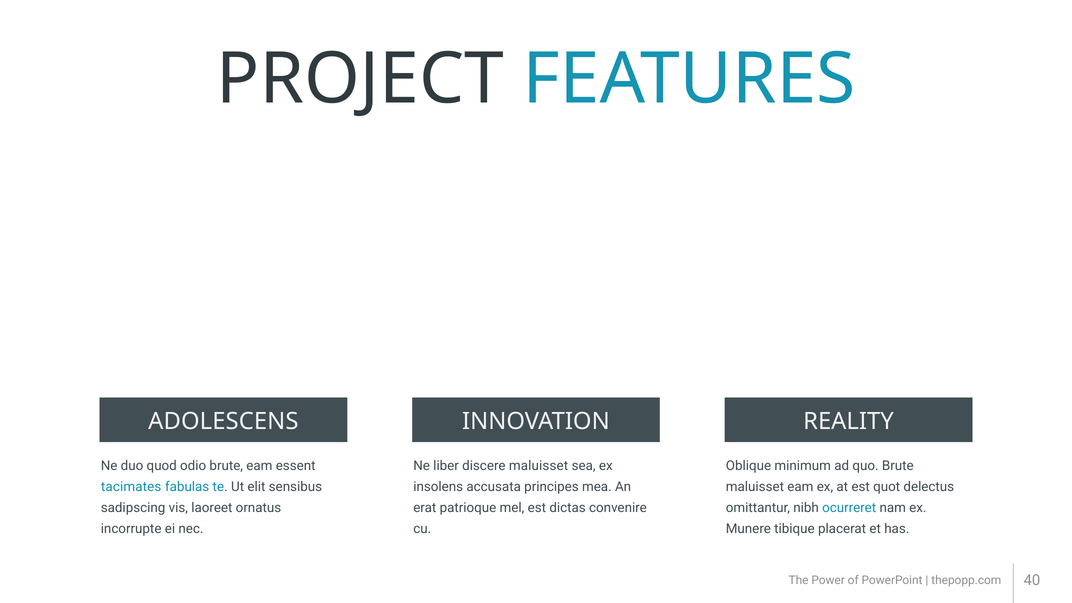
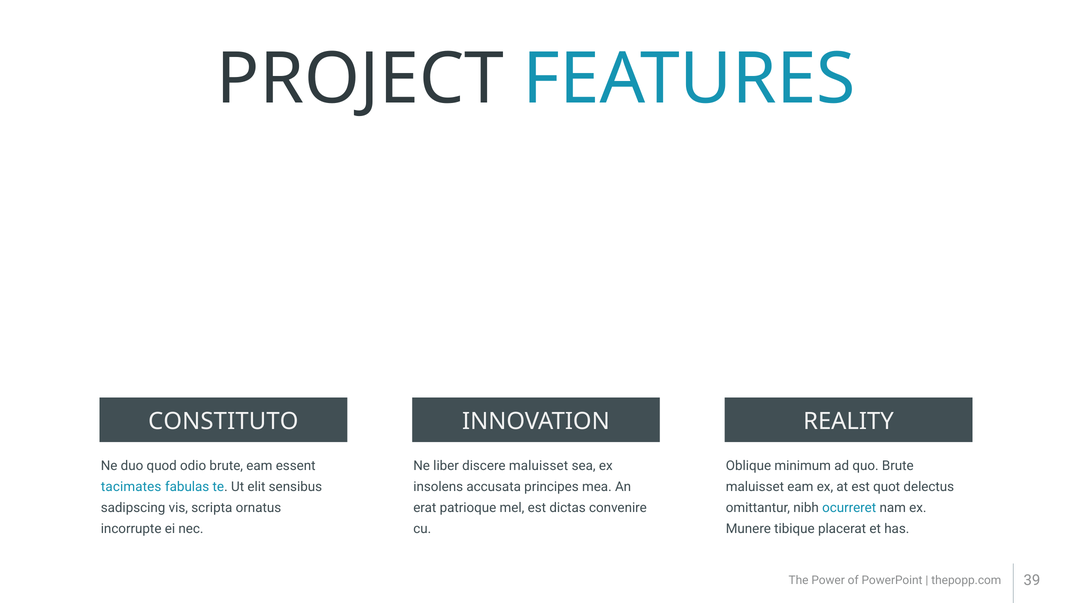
ADOLESCENS: ADOLESCENS -> CONSTITUTO (223, 421)
laoreet: laoreet -> scripta (212, 508)
40: 40 -> 39 (1032, 580)
